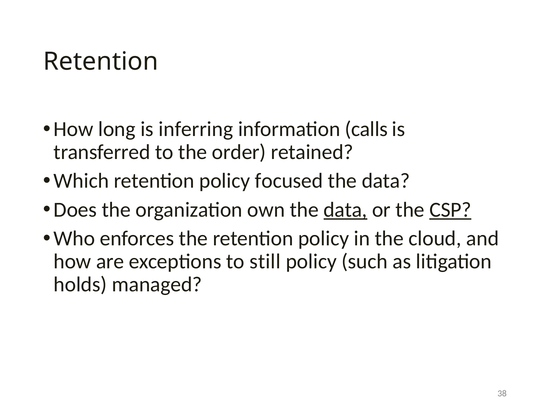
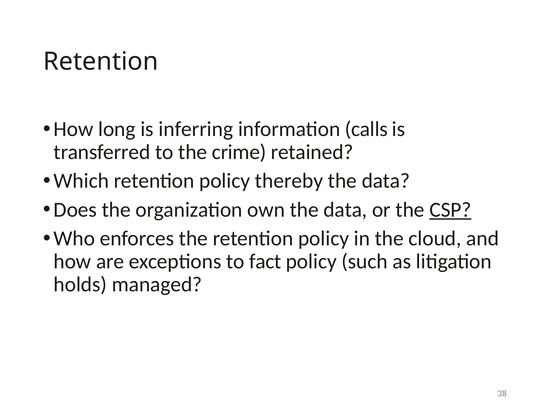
order: order -> crime (239, 152)
focused: focused -> thereby (289, 181)
data underline: present -> none (345, 210)
still: still -> fact (265, 262)
